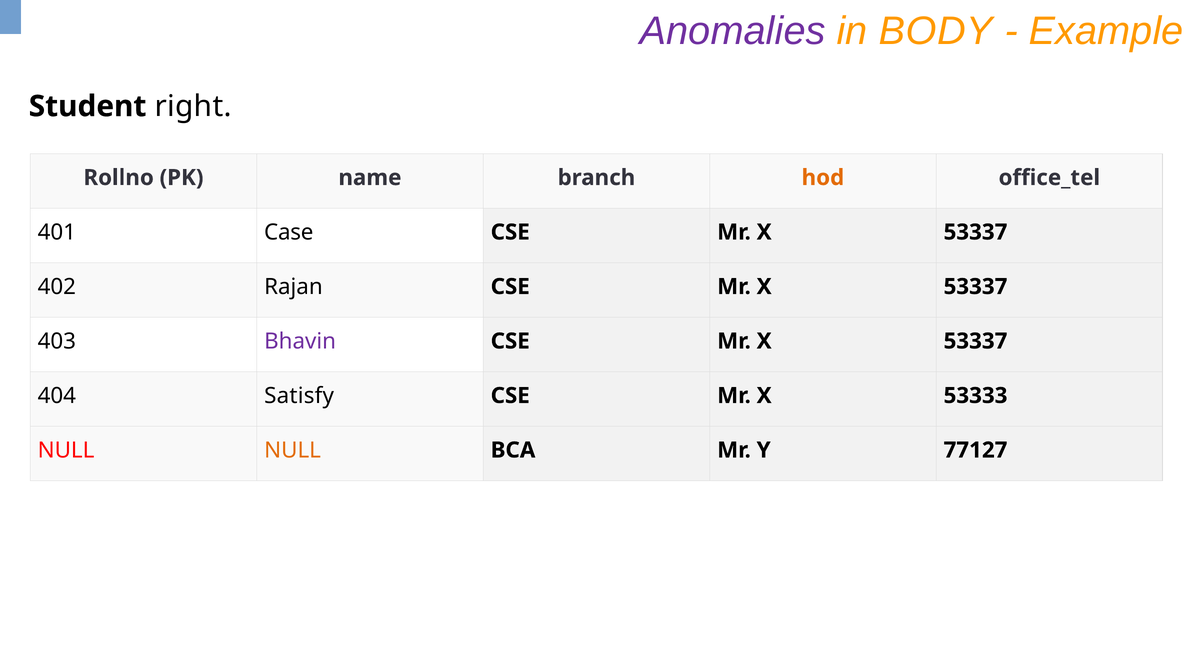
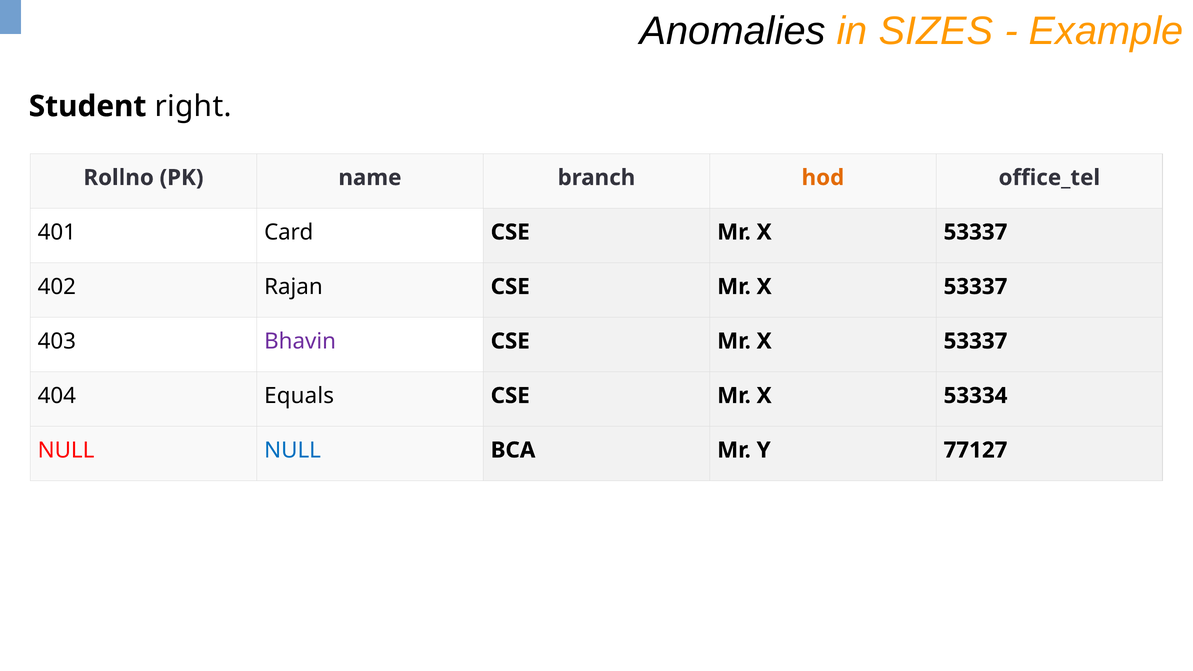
Anomalies colour: purple -> black (733, 31)
BODY: BODY -> SIZES (936, 31)
Case: Case -> Card (289, 232)
Satisfy: Satisfy -> Equals (299, 396)
53333: 53333 -> 53334 (976, 396)
NULL colour: orange -> blue (293, 450)
